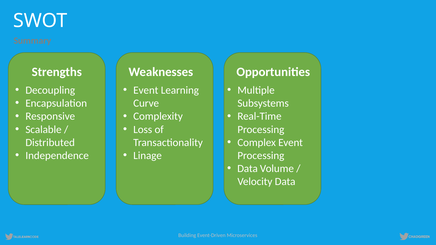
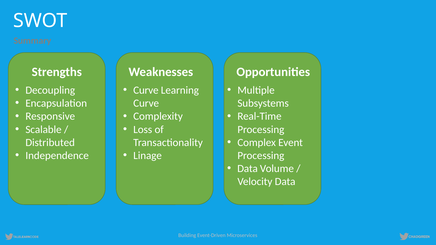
Event: Event -> Curve (146, 90)
